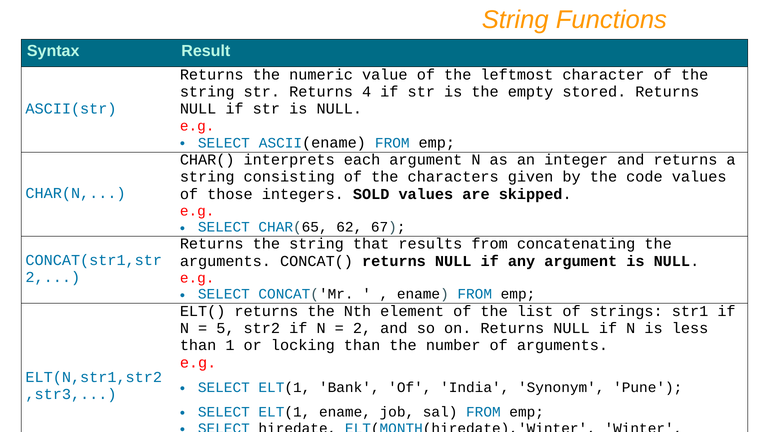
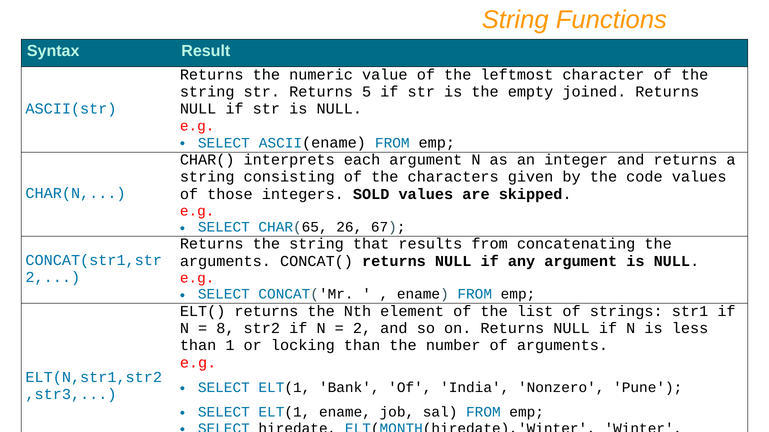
4: 4 -> 5 (367, 92)
stored: stored -> joined (594, 92)
62: 62 -> 26 (349, 227)
5: 5 -> 8 (225, 329)
Synonym: Synonym -> Nonzero (561, 388)
